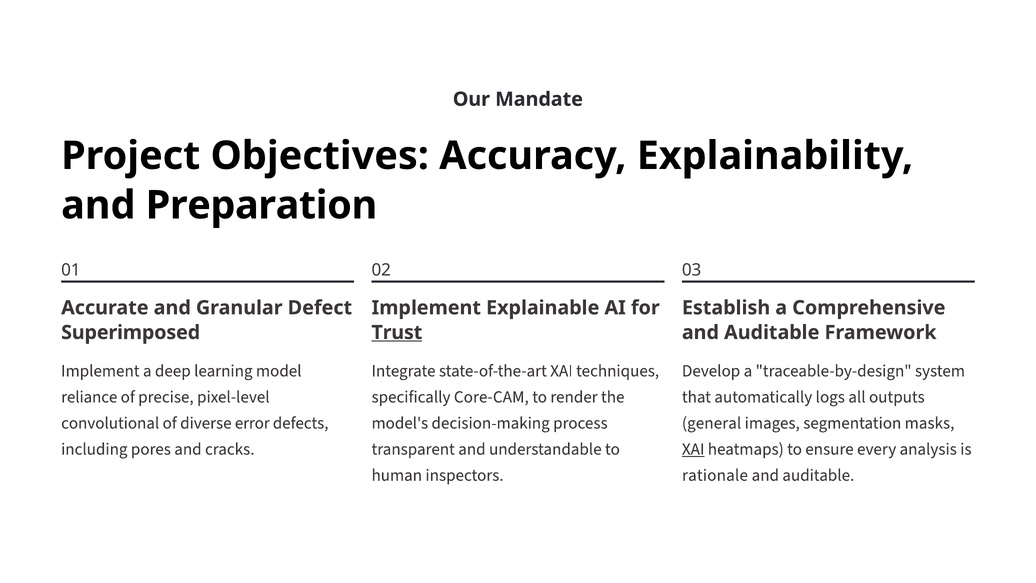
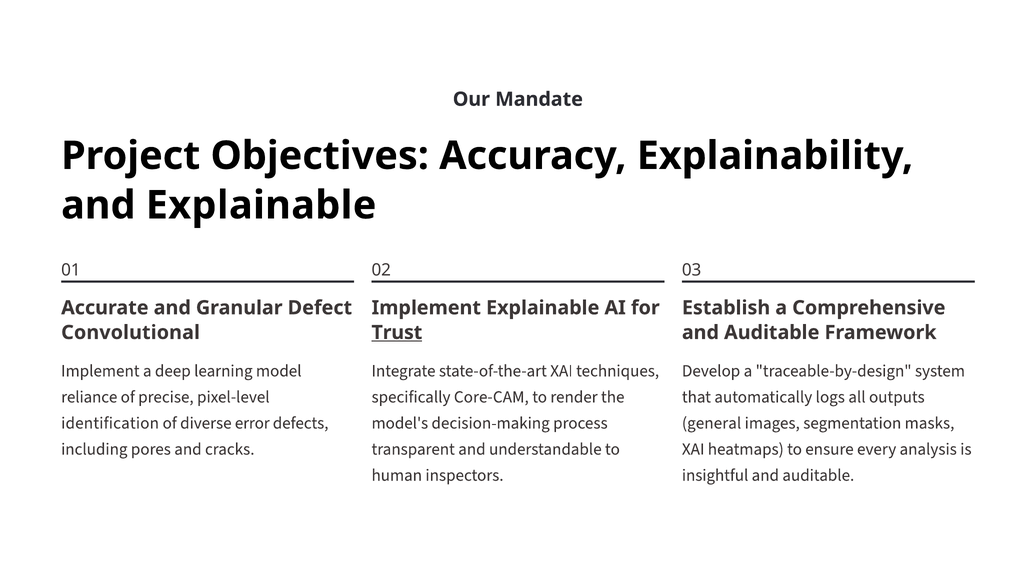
and Preparation: Preparation -> Explainable (261, 205)
Superimposed: Superimposed -> Convolutional (131, 332)
convolutional: convolutional -> identification (110, 423)
XAI underline: present -> none (693, 449)
rationale: rationale -> insightful (715, 475)
